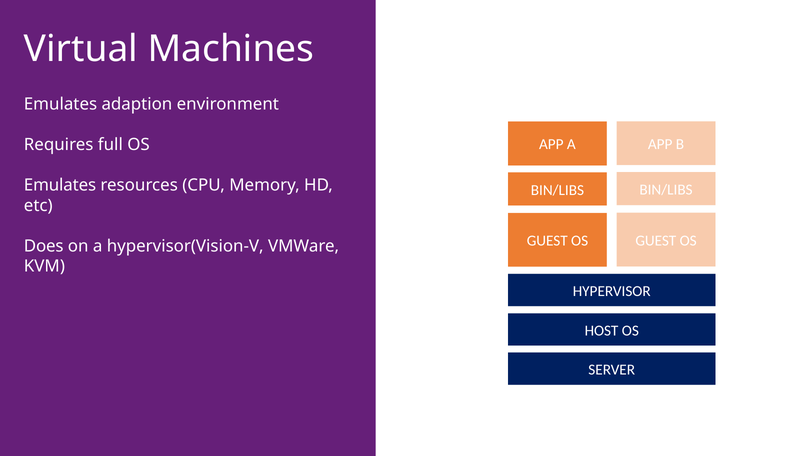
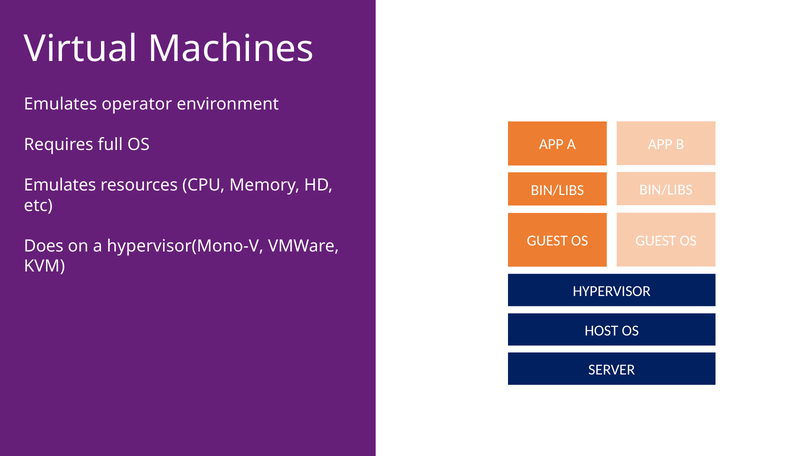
adaption: adaption -> operator (137, 104)
hypervisor(Vision-V: hypervisor(Vision-V -> hypervisor(Mono-V (185, 246)
